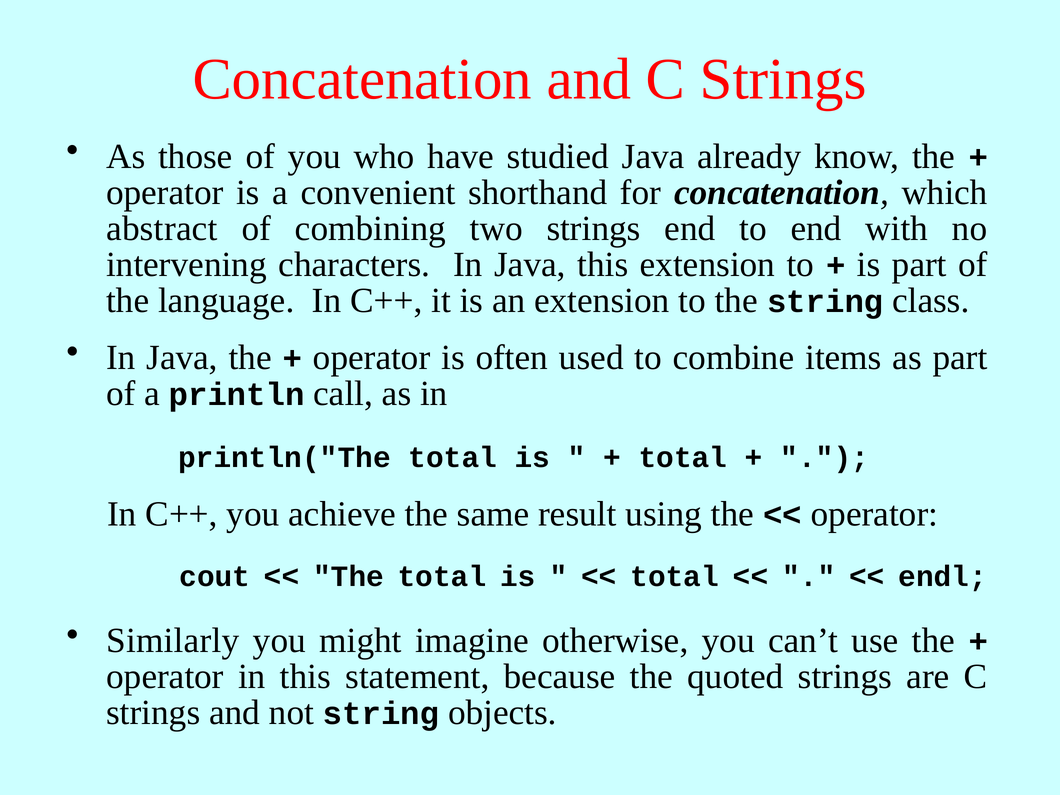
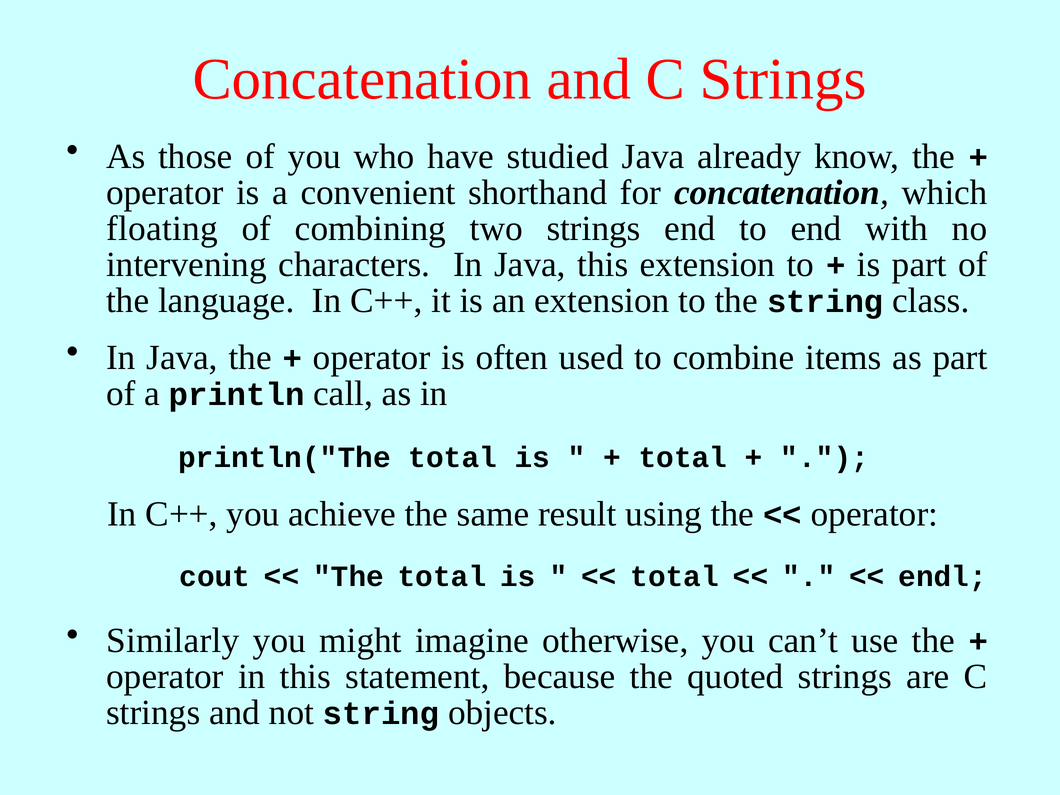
abstract: abstract -> floating (162, 228)
